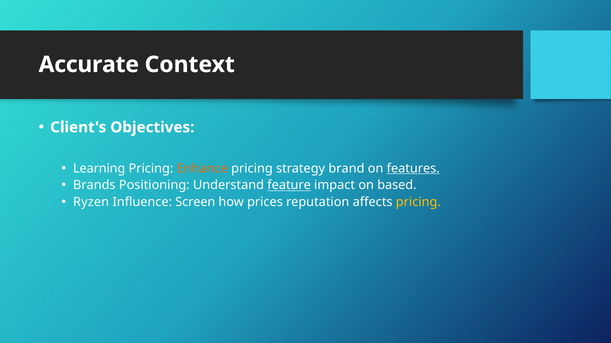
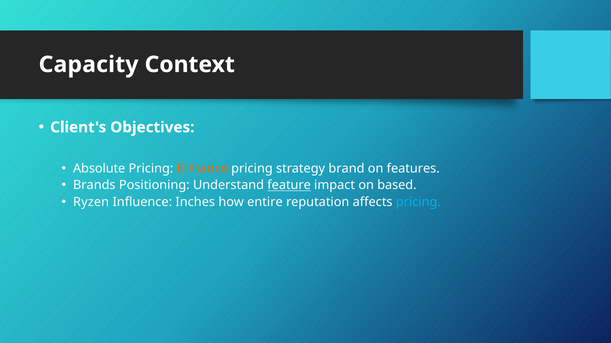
Accurate: Accurate -> Capacity (89, 65)
Learning: Learning -> Absolute (99, 169)
features underline: present -> none (413, 169)
Screen: Screen -> Inches (195, 203)
prices: prices -> entire (265, 203)
pricing colour: yellow -> light blue (418, 203)
